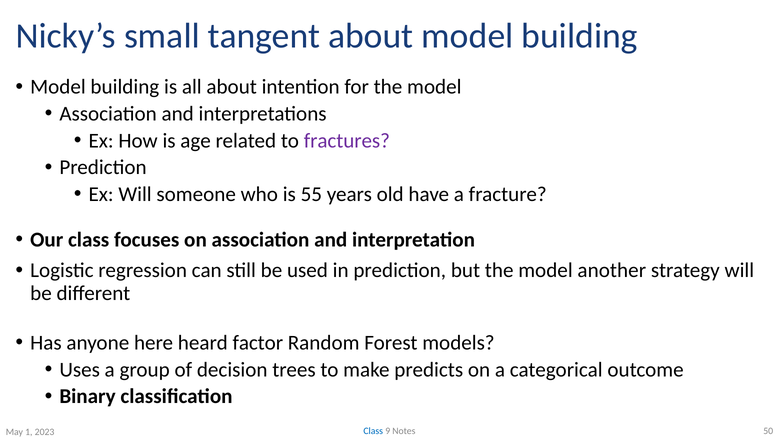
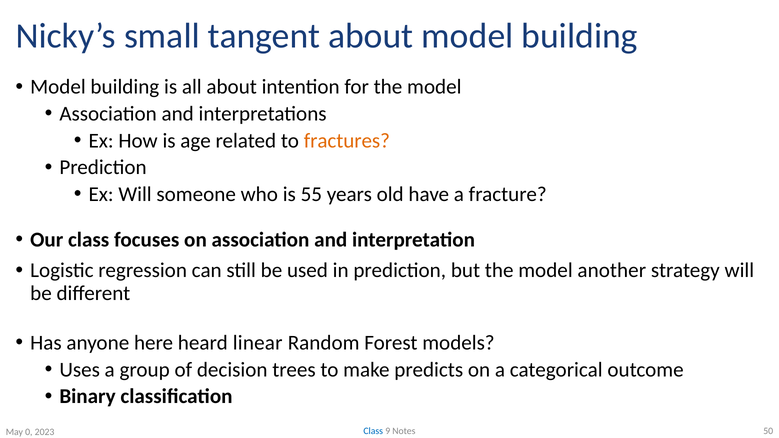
fractures colour: purple -> orange (347, 141)
factor: factor -> linear (258, 343)
1: 1 -> 0 (29, 432)
